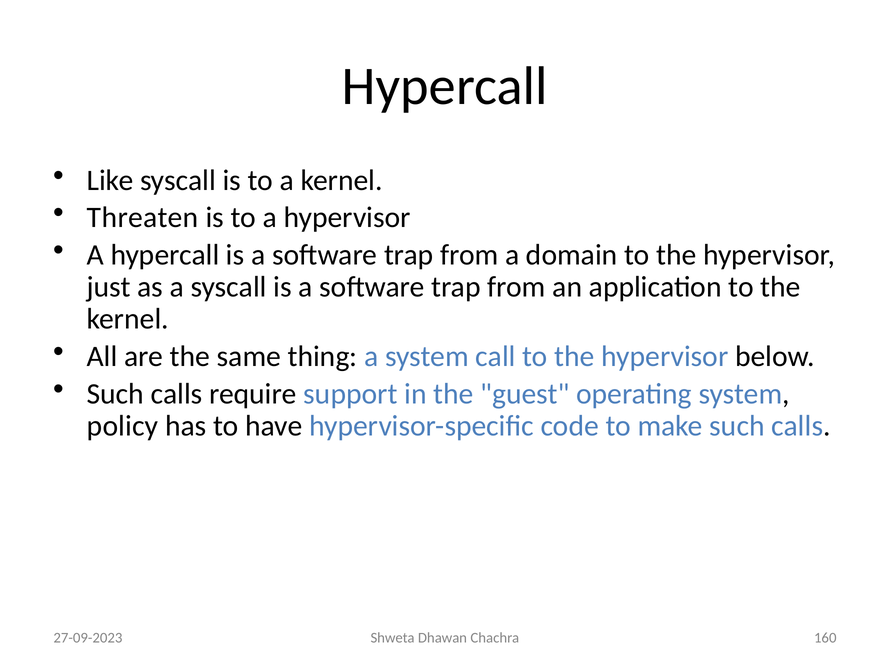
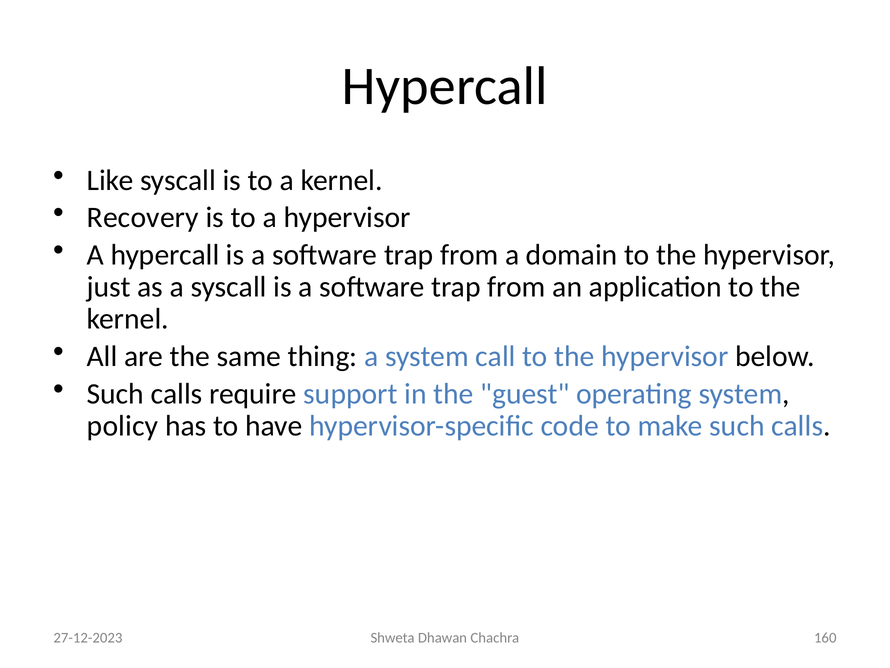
Threaten: Threaten -> Recovery (143, 217)
27-09-2023: 27-09-2023 -> 27-12-2023 (88, 637)
